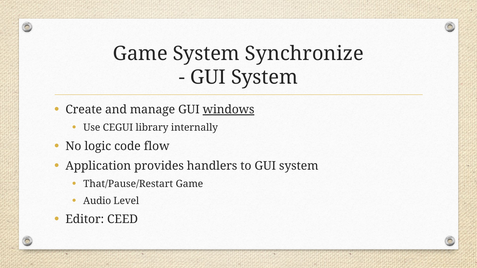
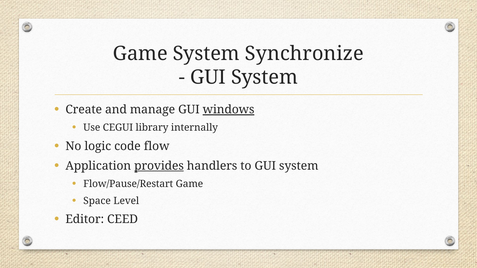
provides underline: none -> present (159, 166)
That/Pause/Restart: That/Pause/Restart -> Flow/Pause/Restart (128, 184)
Audio: Audio -> Space (97, 201)
